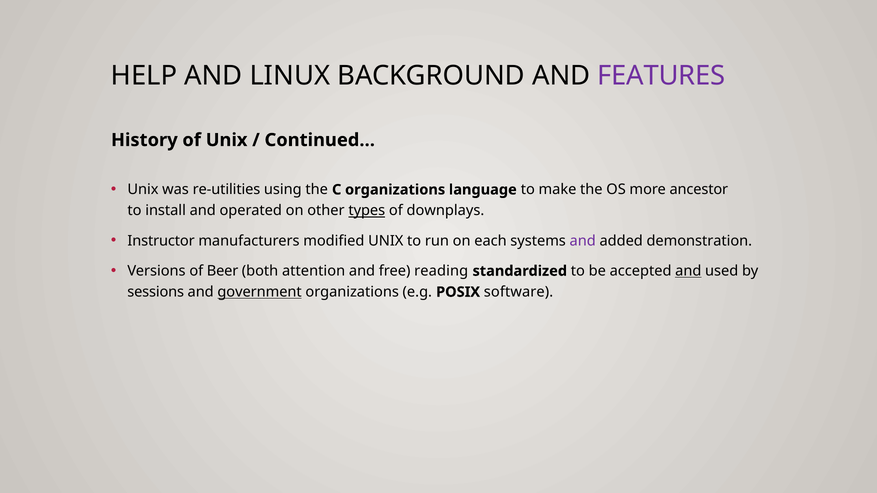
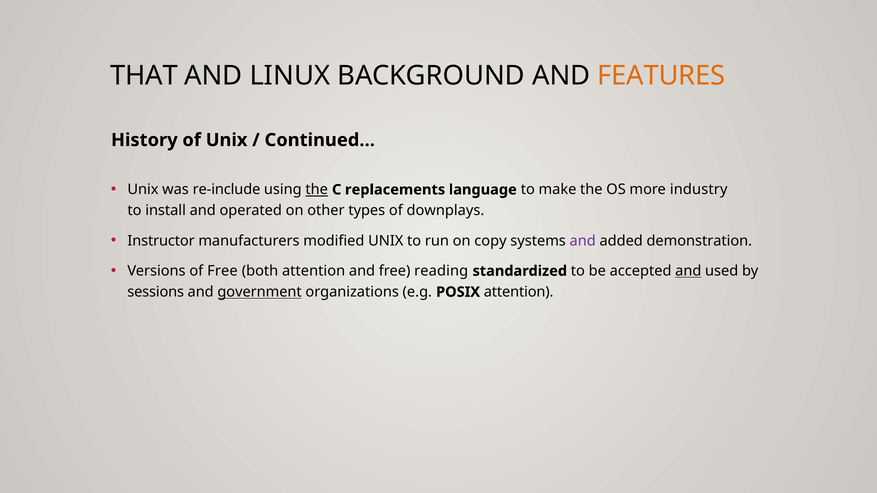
HELP: HELP -> THAT (144, 76)
FEATURES colour: purple -> orange (661, 76)
re-utilities: re-utilities -> re-include (227, 190)
the underline: none -> present (317, 190)
C organizations: organizations -> replacements (395, 190)
ancestor: ancestor -> industry (699, 190)
types underline: present -> none (367, 211)
each: each -> copy (490, 241)
of Beer: Beer -> Free (222, 271)
POSIX software: software -> attention (519, 292)
